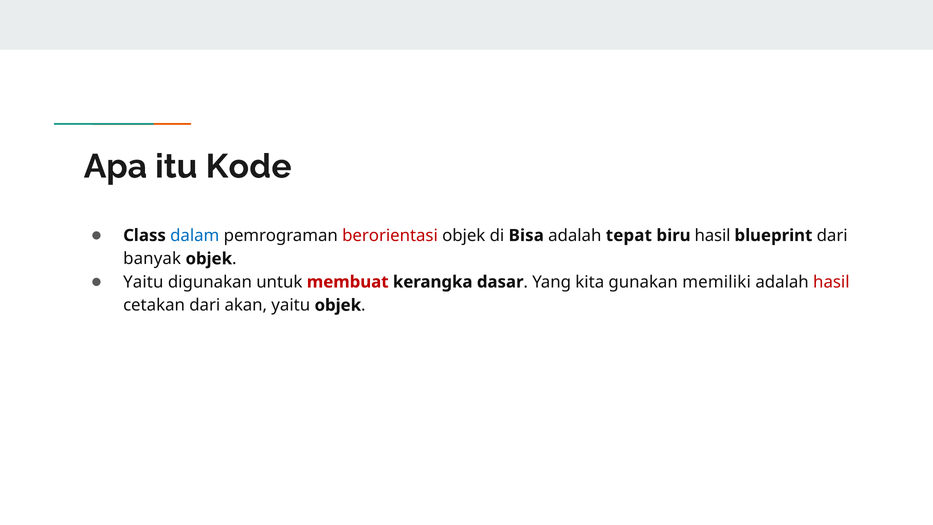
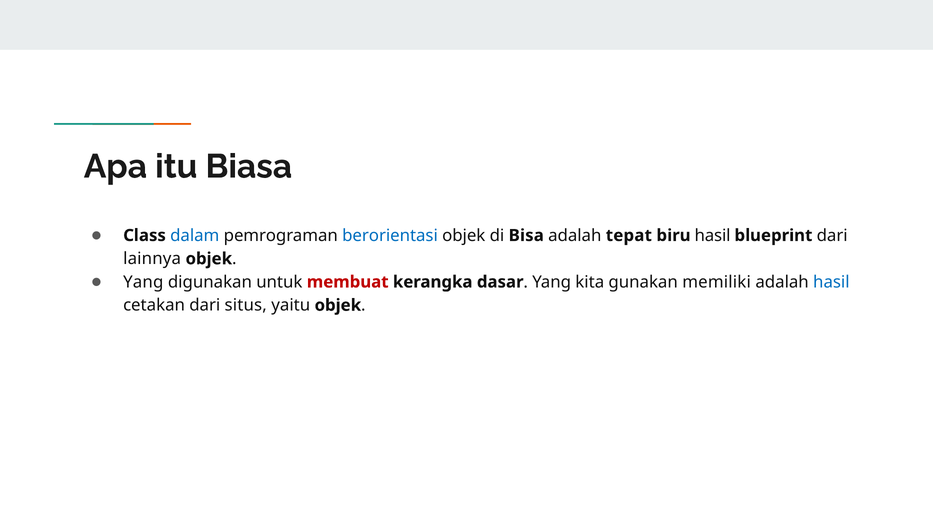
Kode: Kode -> Biasa (249, 166)
berorientasi colour: red -> blue (390, 235)
banyak: banyak -> lainnya (152, 259)
Yaitu: Yaitu -> Yang (143, 282)
hasil colour: red -> blue (831, 282)
akan: akan -> situs (246, 305)
